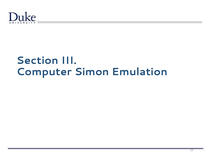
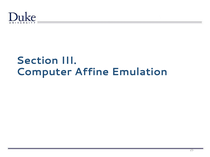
Simon: Simon -> Affine (92, 72)
